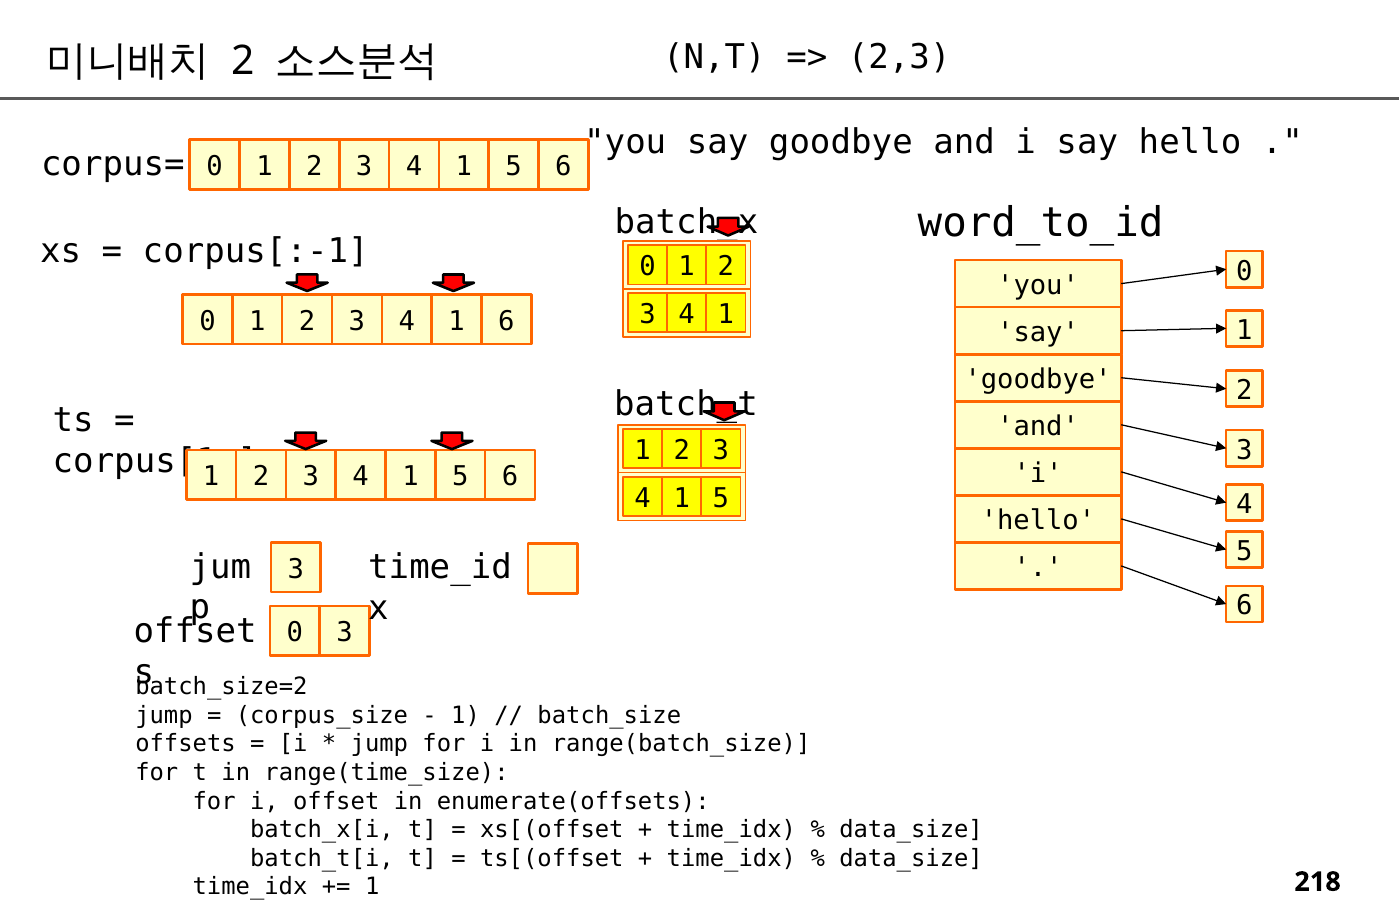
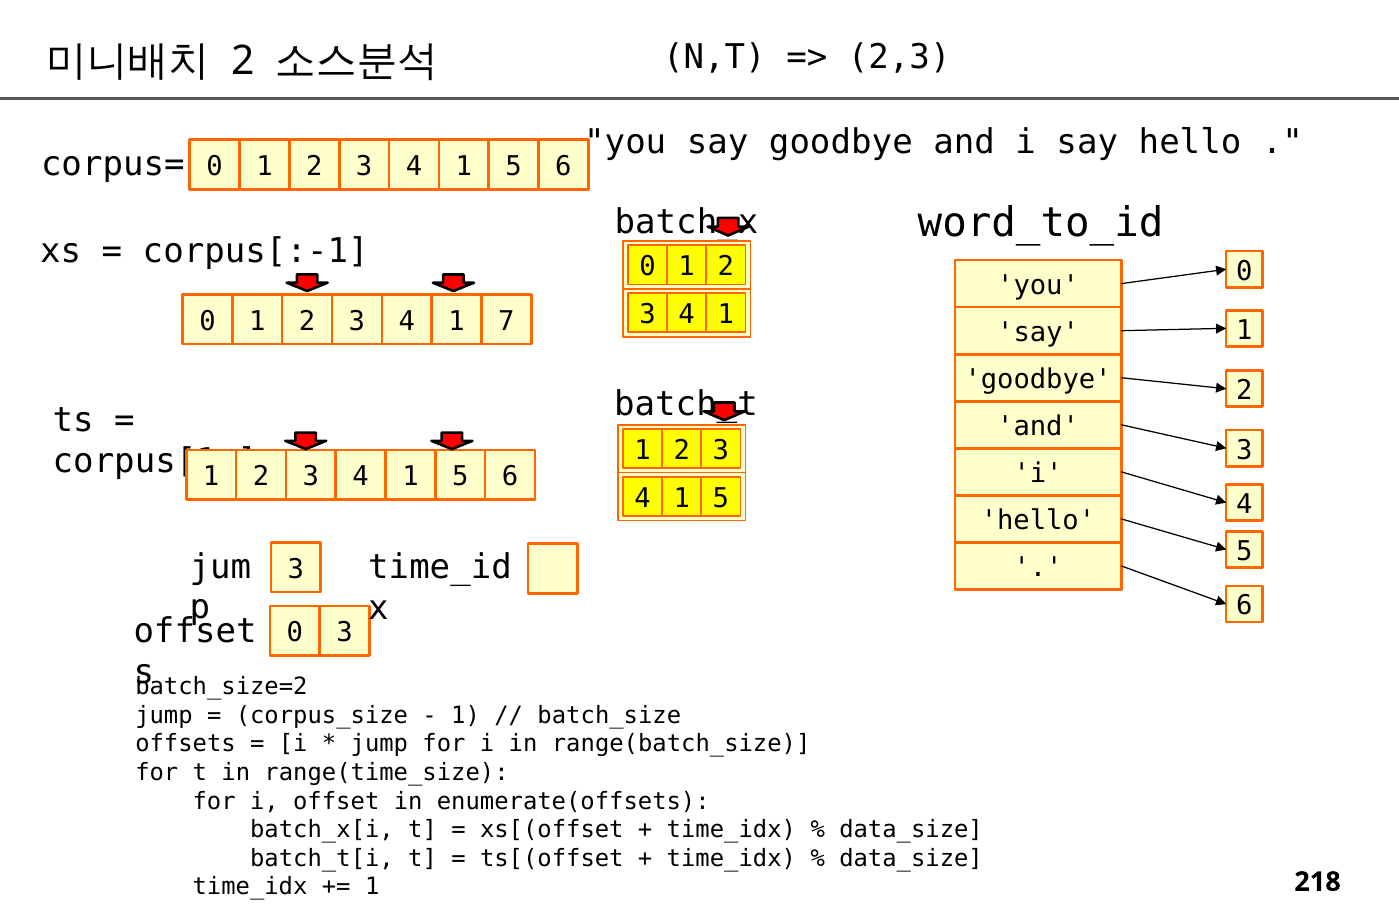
1 6: 6 -> 7 (506, 321)
